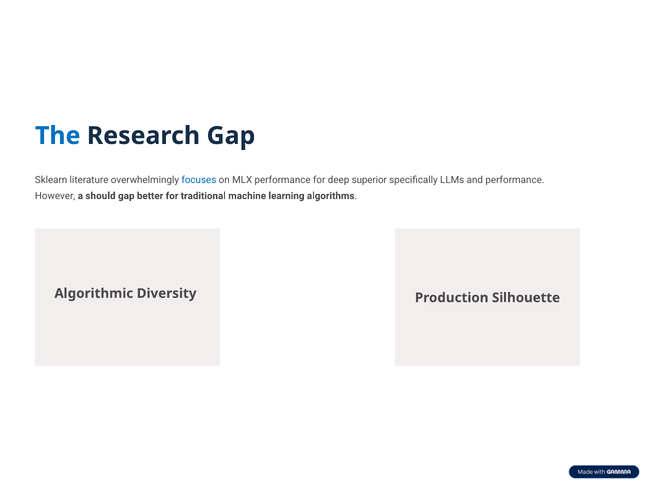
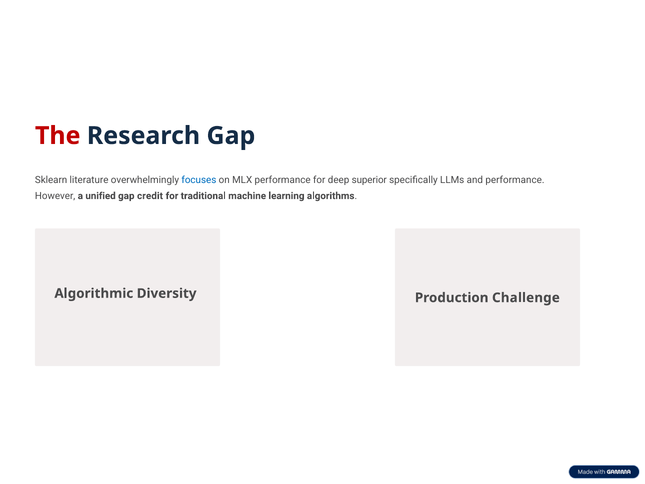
The colour: blue -> red (58, 136)
should: should -> unified (101, 196)
better: better -> credit (150, 196)
Silhouette: Silhouette -> Challenge (526, 298)
